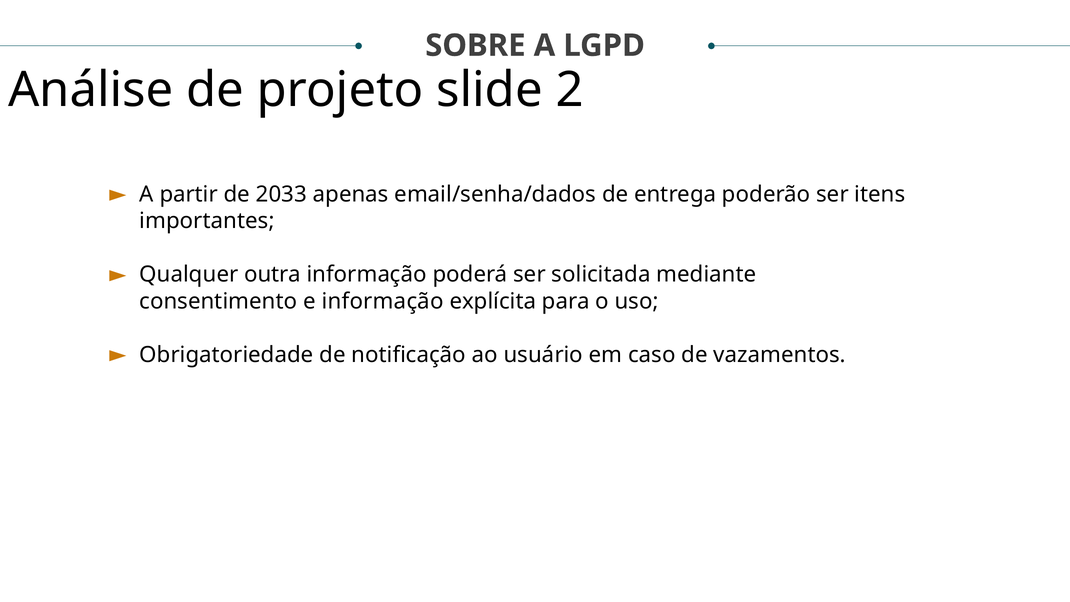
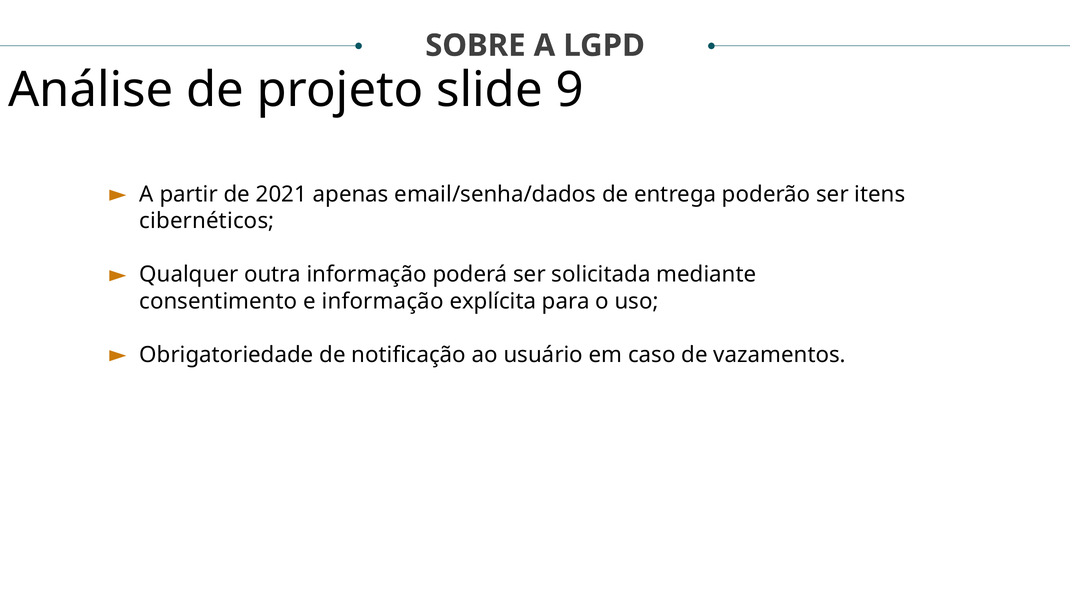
2: 2 -> 9 (570, 90)
2033: 2033 -> 2021 (281, 194)
importantes: importantes -> cibernéticos (207, 221)
